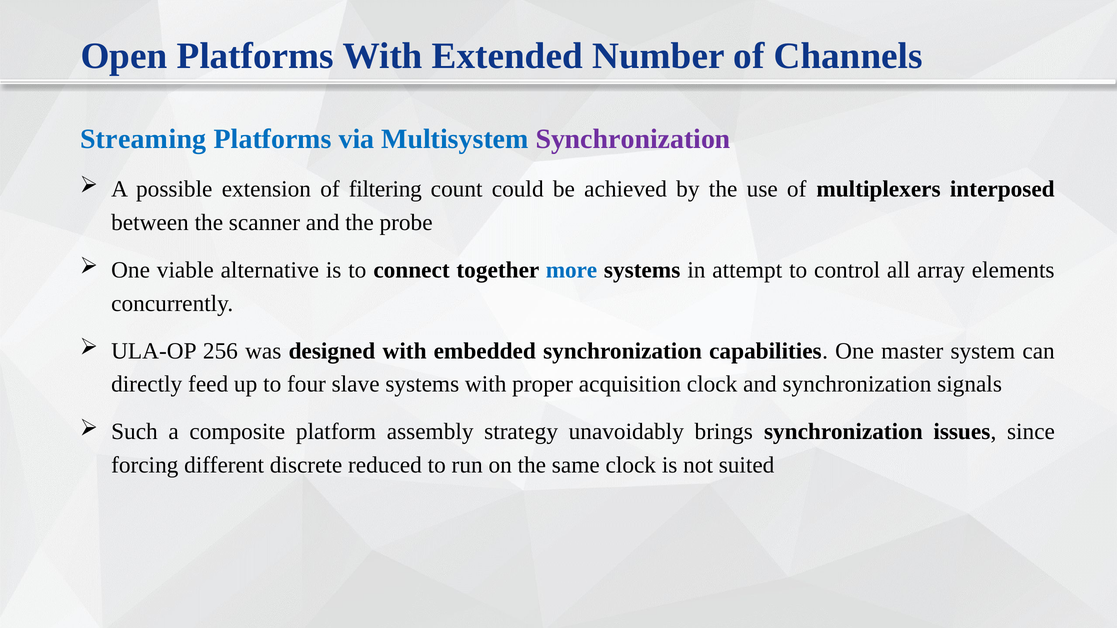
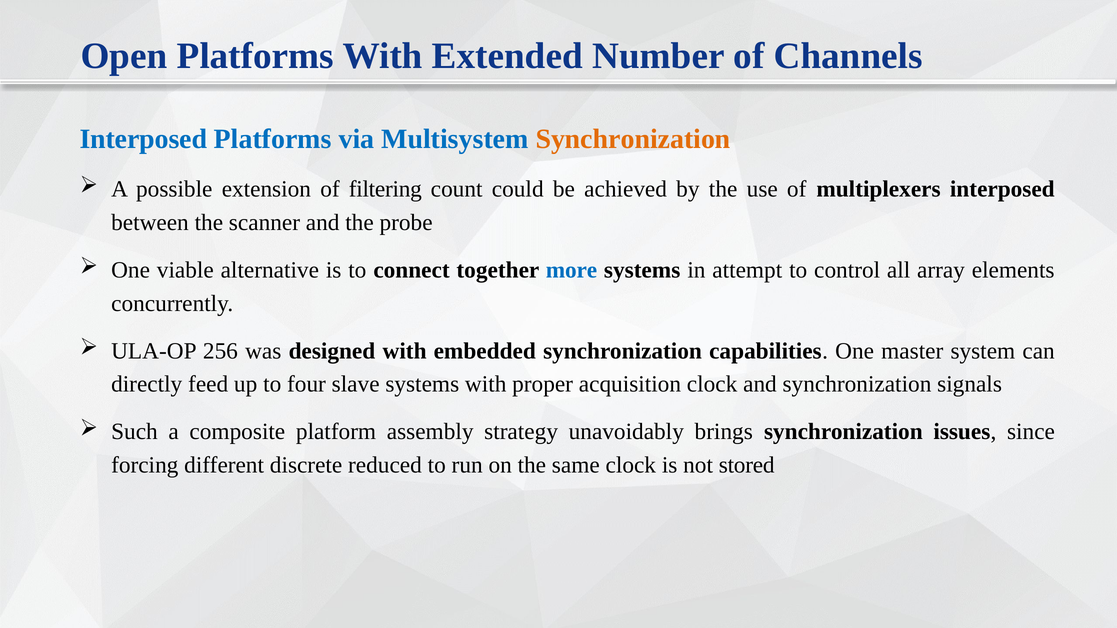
Streaming: Streaming -> Interposed (143, 139)
Synchronization colour: purple -> orange (633, 139)
suited: suited -> stored (747, 465)
